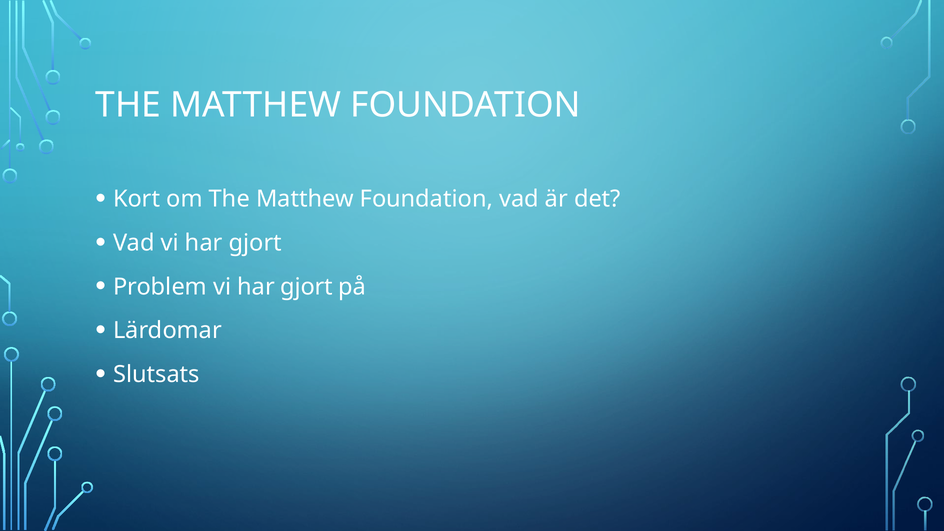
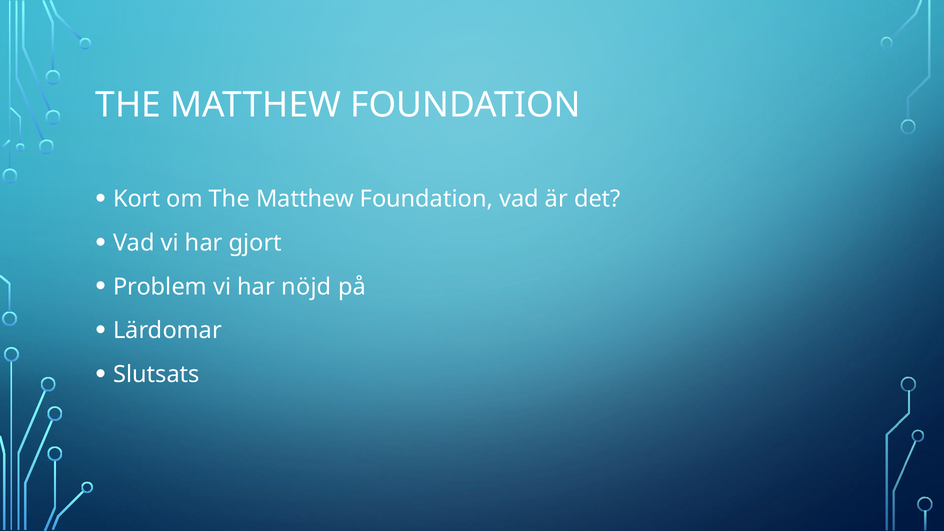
Problem vi har gjort: gjort -> nöjd (306, 287)
